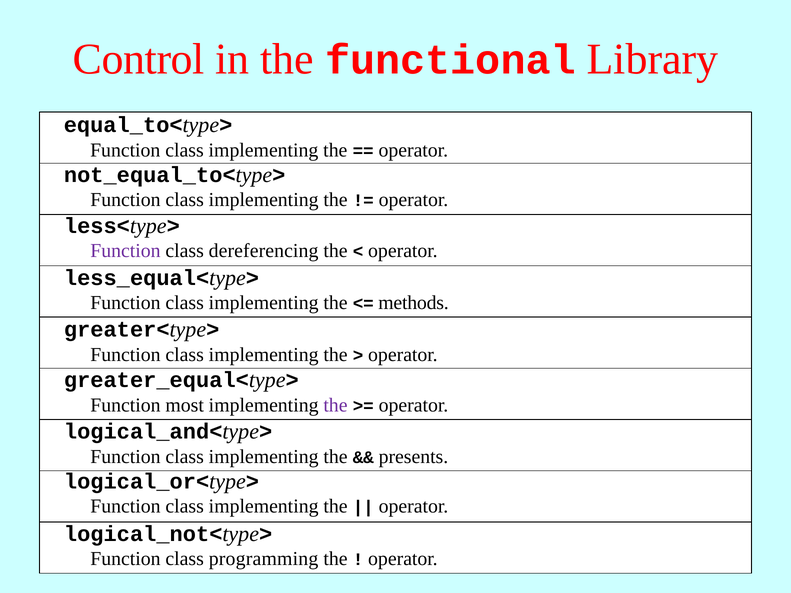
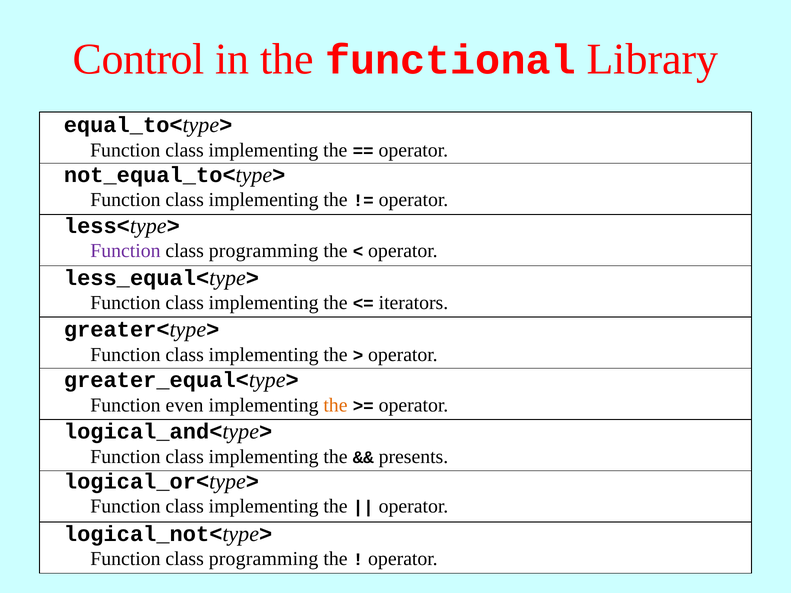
dereferencing: dereferencing -> programming (264, 251)
methods: methods -> iterators (413, 303)
most: most -> even (185, 405)
the colour: purple -> orange (335, 405)
